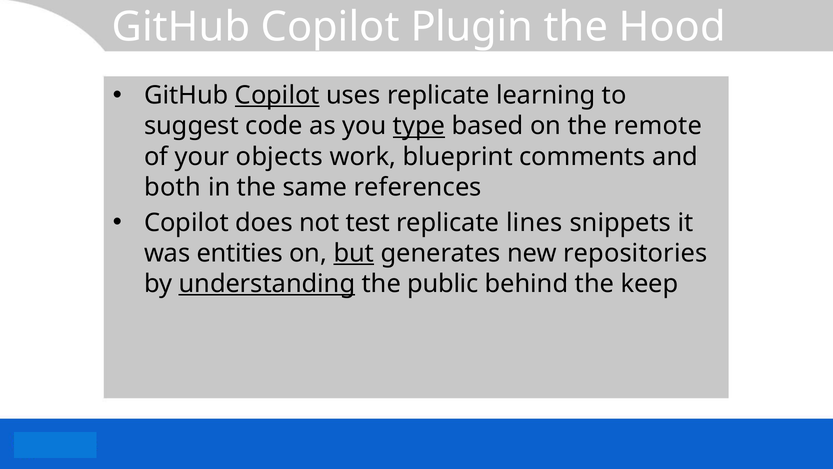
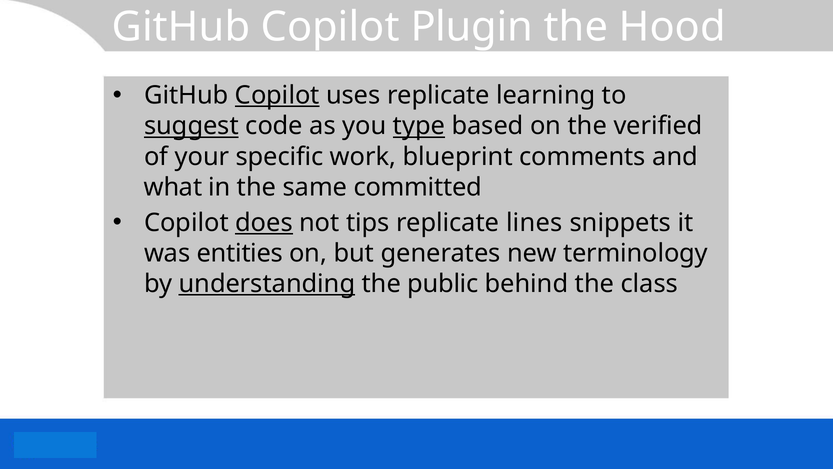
suggest underline: none -> present (191, 126)
remote: remote -> verified (658, 126)
objects: objects -> specific (280, 156)
both: both -> what (173, 187)
references: references -> committed (418, 187)
does underline: none -> present (264, 223)
test: test -> tips (368, 223)
but underline: present -> none (354, 253)
repositories: repositories -> terminology (635, 253)
keep: keep -> class (649, 284)
